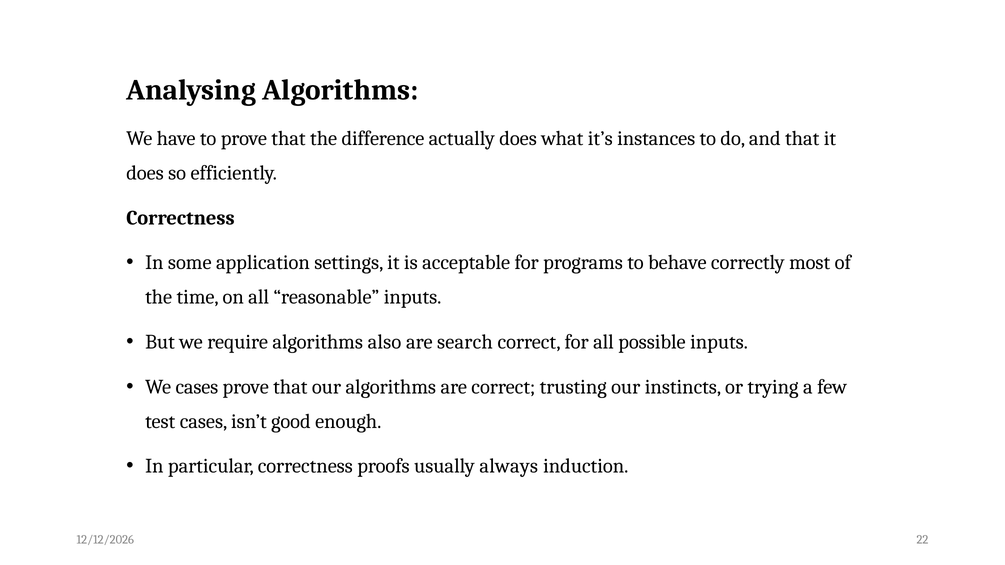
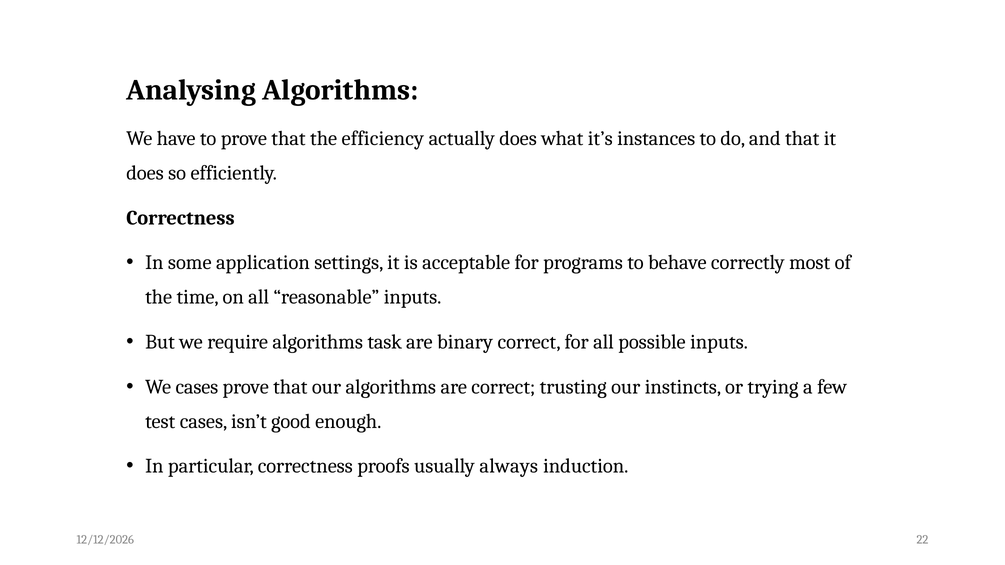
difference: difference -> efficiency (383, 139)
also: also -> task (385, 342)
search: search -> binary (465, 342)
